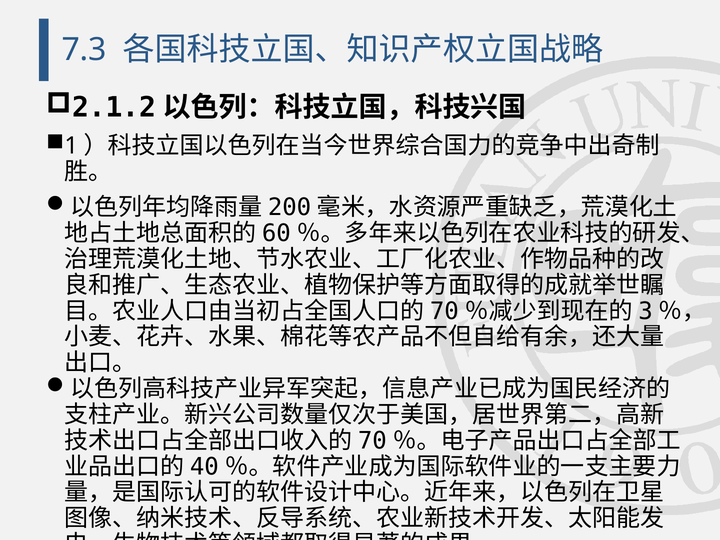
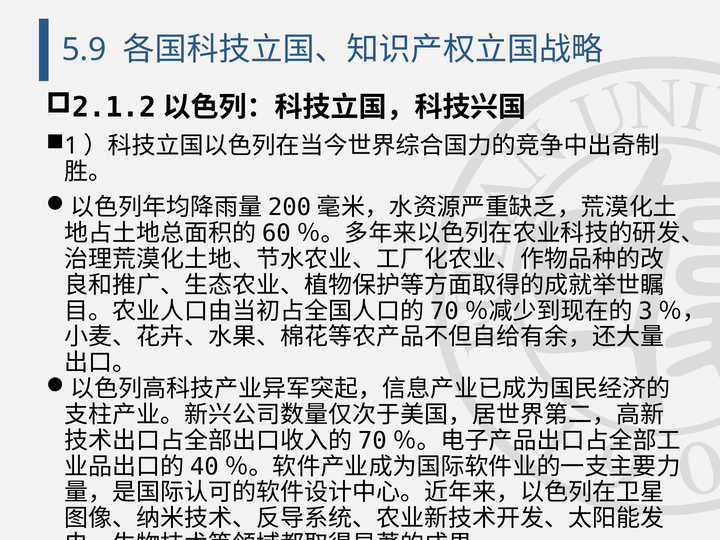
7.3: 7.3 -> 5.9 (84, 50)
